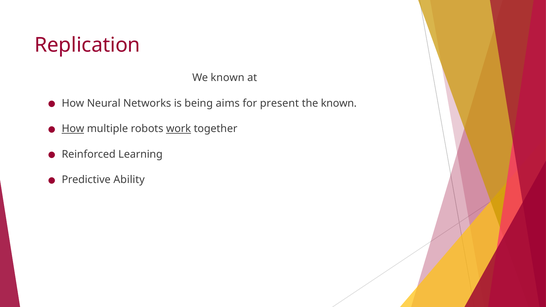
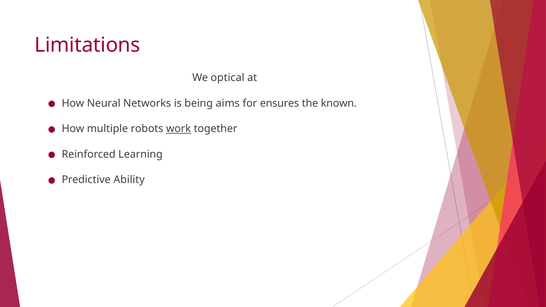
Replication: Replication -> Limitations (87, 45)
We known: known -> optical (228, 78)
present: present -> ensures (280, 103)
How underline: present -> none (73, 129)
